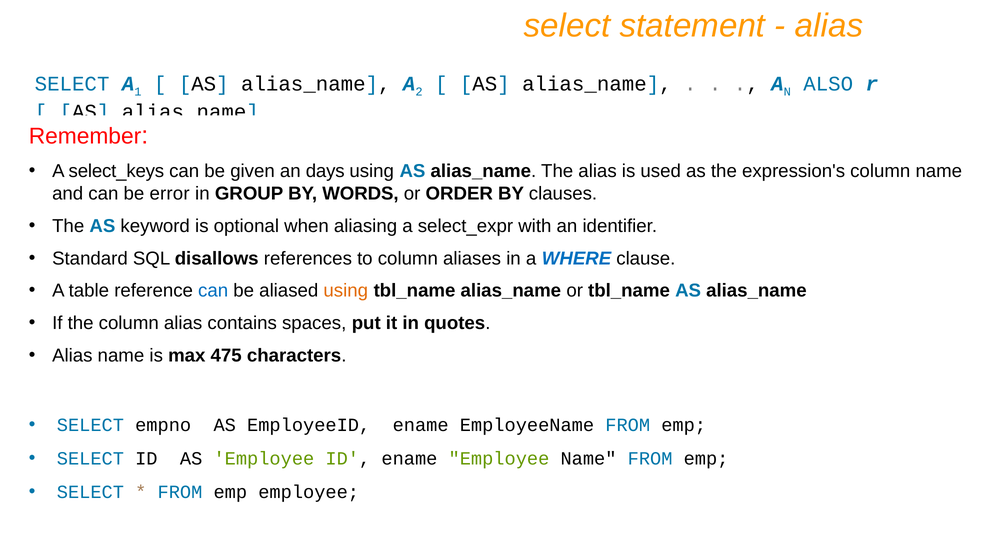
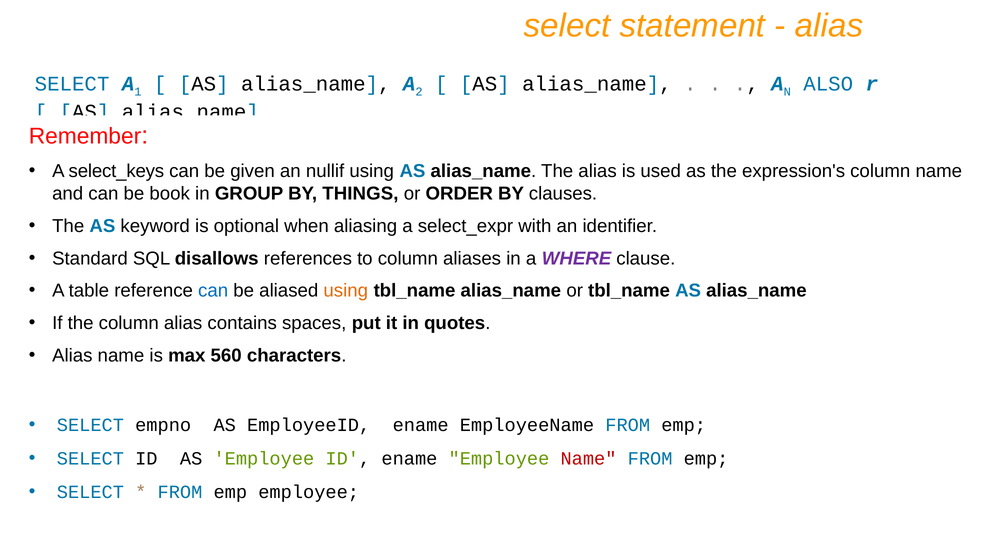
days: days -> nullif (325, 171)
error: error -> book (170, 194)
WORDS: WORDS -> THINGS (360, 194)
WHERE colour: blue -> purple (577, 258)
475: 475 -> 560 (226, 355)
Name colour: black -> red (589, 458)
